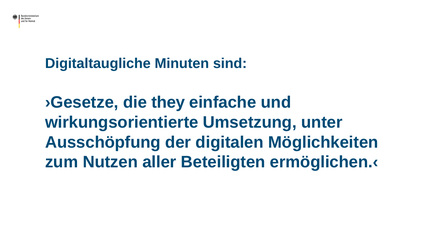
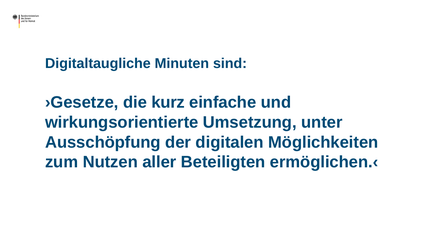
they: they -> kurz (168, 102)
